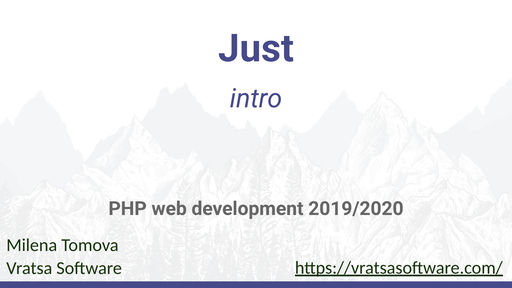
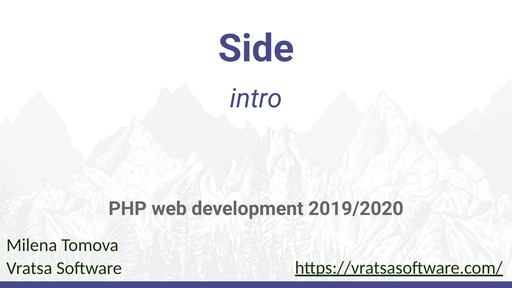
Just: Just -> Side (256, 49)
